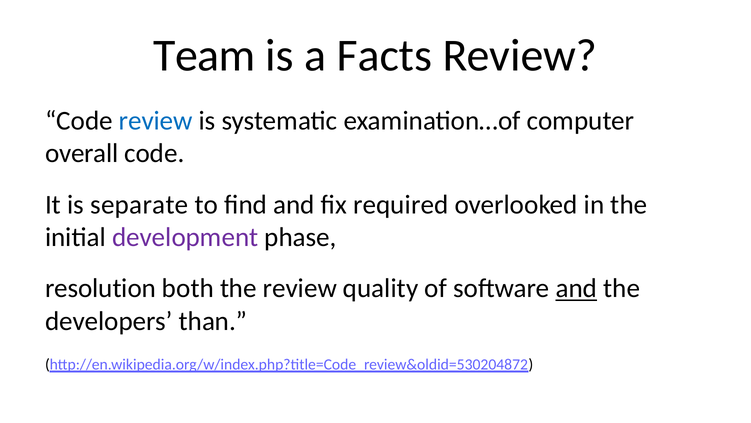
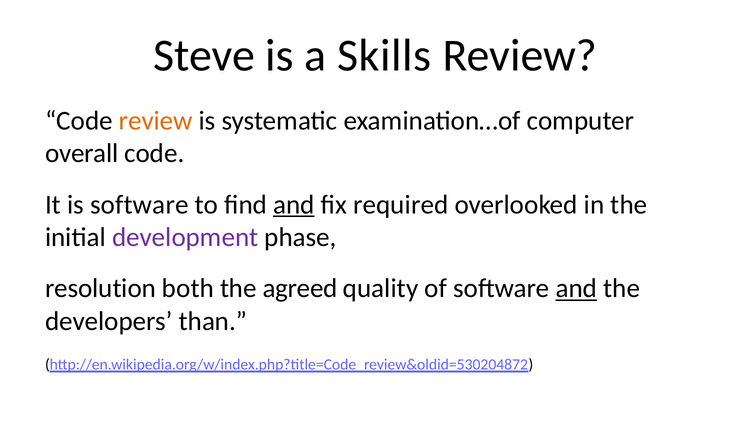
Team: Team -> Steve (204, 55)
Facts: Facts -> Skills (384, 55)
review colour: blue -> orange (156, 120)
is separate: separate -> software (139, 204)
and underline: none -> present (294, 204)
the review: review -> agreed (300, 288)
